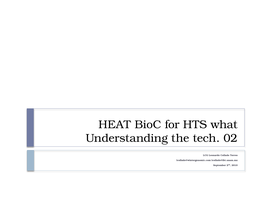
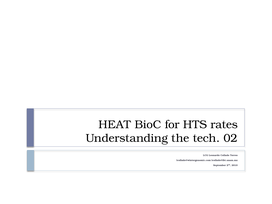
what: what -> rates (224, 125)
